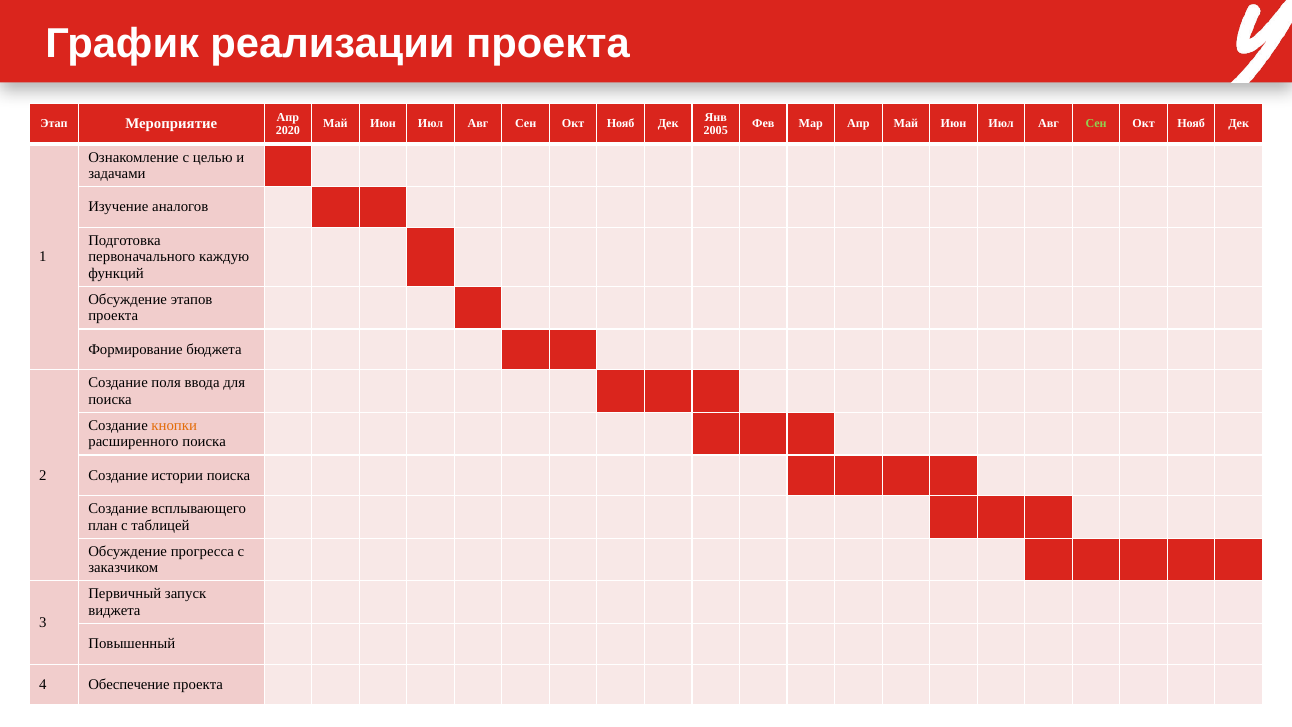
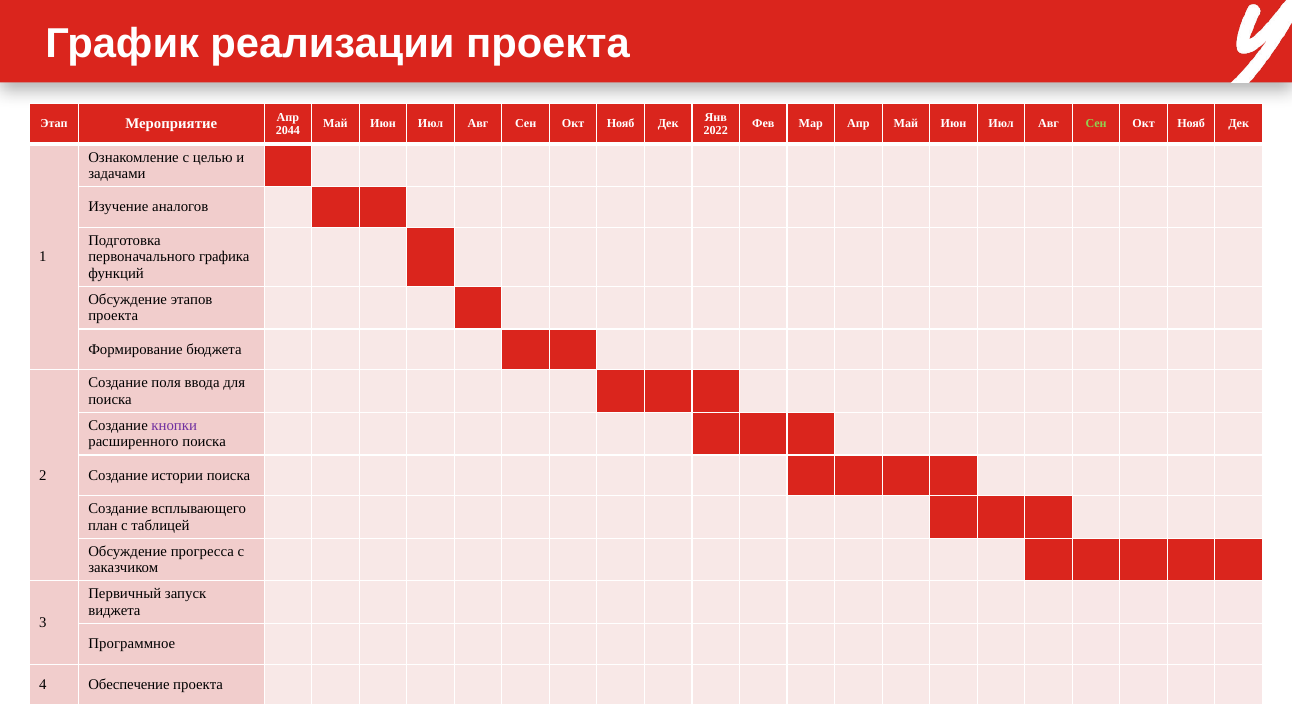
2020: 2020 -> 2044 (288, 131)
2005: 2005 -> 2022 (716, 131)
каждую: каждую -> графика (224, 257)
кнопки colour: orange -> purple (174, 425)
Повышенный: Повышенный -> Программное (132, 644)
